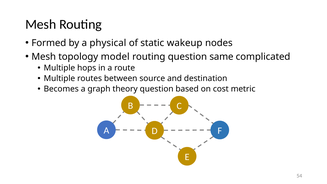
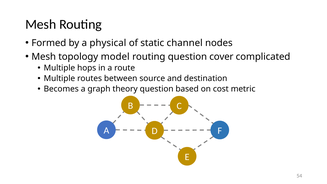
wakeup: wakeup -> channel (185, 43)
same: same -> cover (221, 57)
